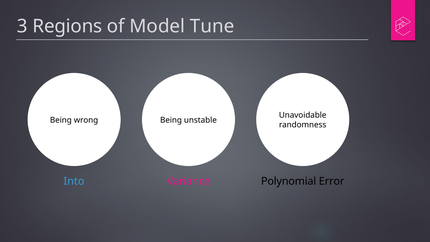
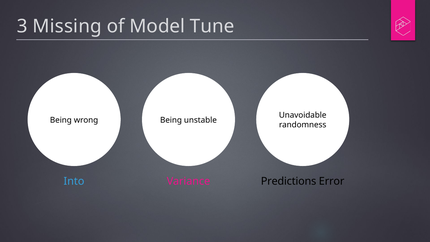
Regions: Regions -> Missing (67, 26)
Polynomial: Polynomial -> Predictions (289, 181)
